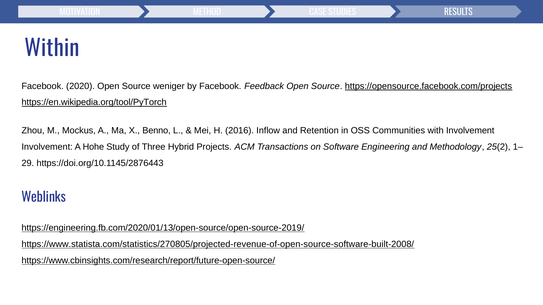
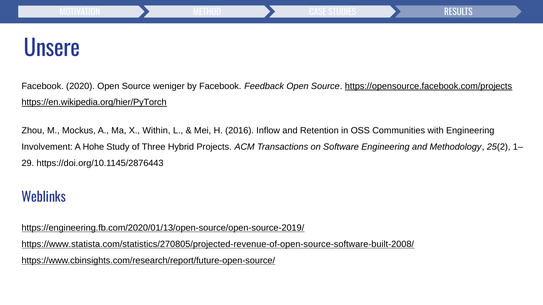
Within: Within -> Unsere (52, 49)
https://en.wikipedia.org/tool/PyTorch: https://en.wikipedia.org/tool/PyTorch -> https://en.wikipedia.org/hier/PyTorch (94, 102)
Benno: Benno -> Within (156, 131)
with Involvement: Involvement -> Engineering (470, 131)
